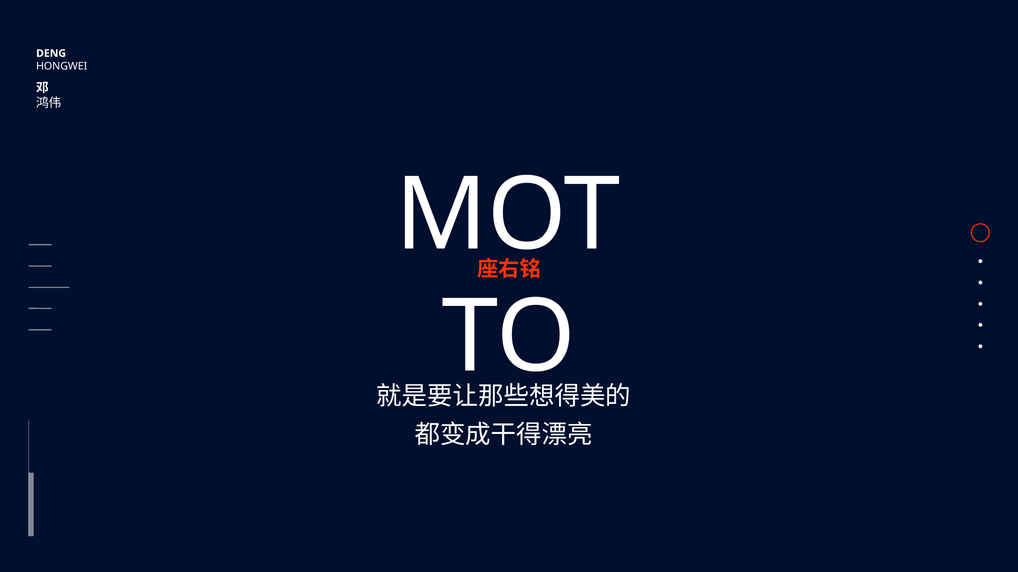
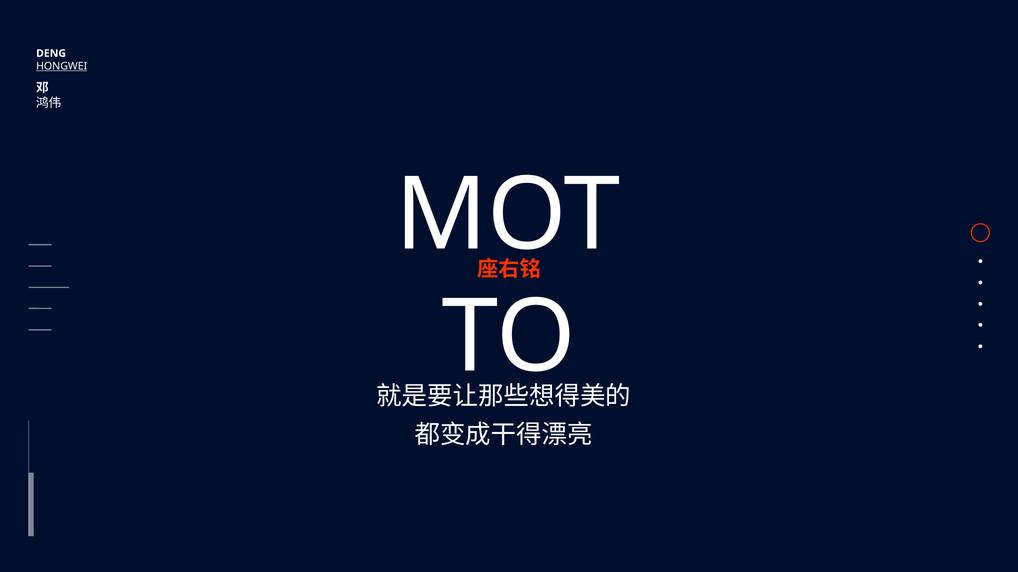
HONGWEI underline: none -> present (62, 66)
